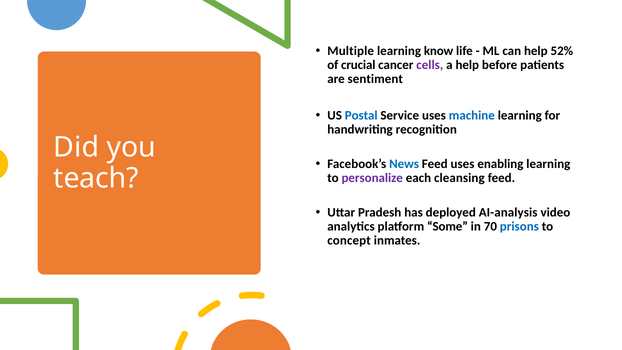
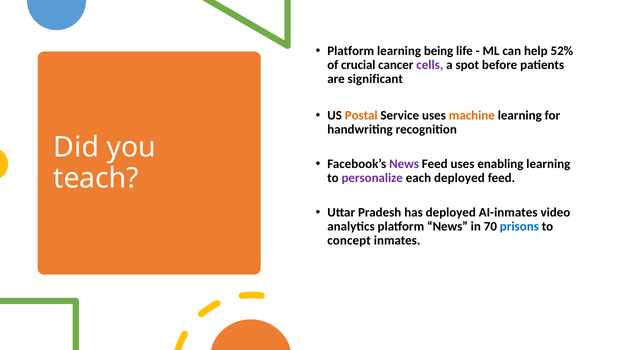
Multiple: Multiple -> Platform (351, 51)
know: know -> being (439, 51)
a help: help -> spot (467, 65)
sentiment: sentiment -> significant (375, 79)
Postal colour: blue -> orange (361, 115)
machine colour: blue -> orange (472, 115)
News colour: blue -> purple (404, 164)
each cleansing: cleansing -> deployed (459, 178)
AI-analysis: AI-analysis -> AI-inmates (508, 212)
platform Some: Some -> News (447, 226)
